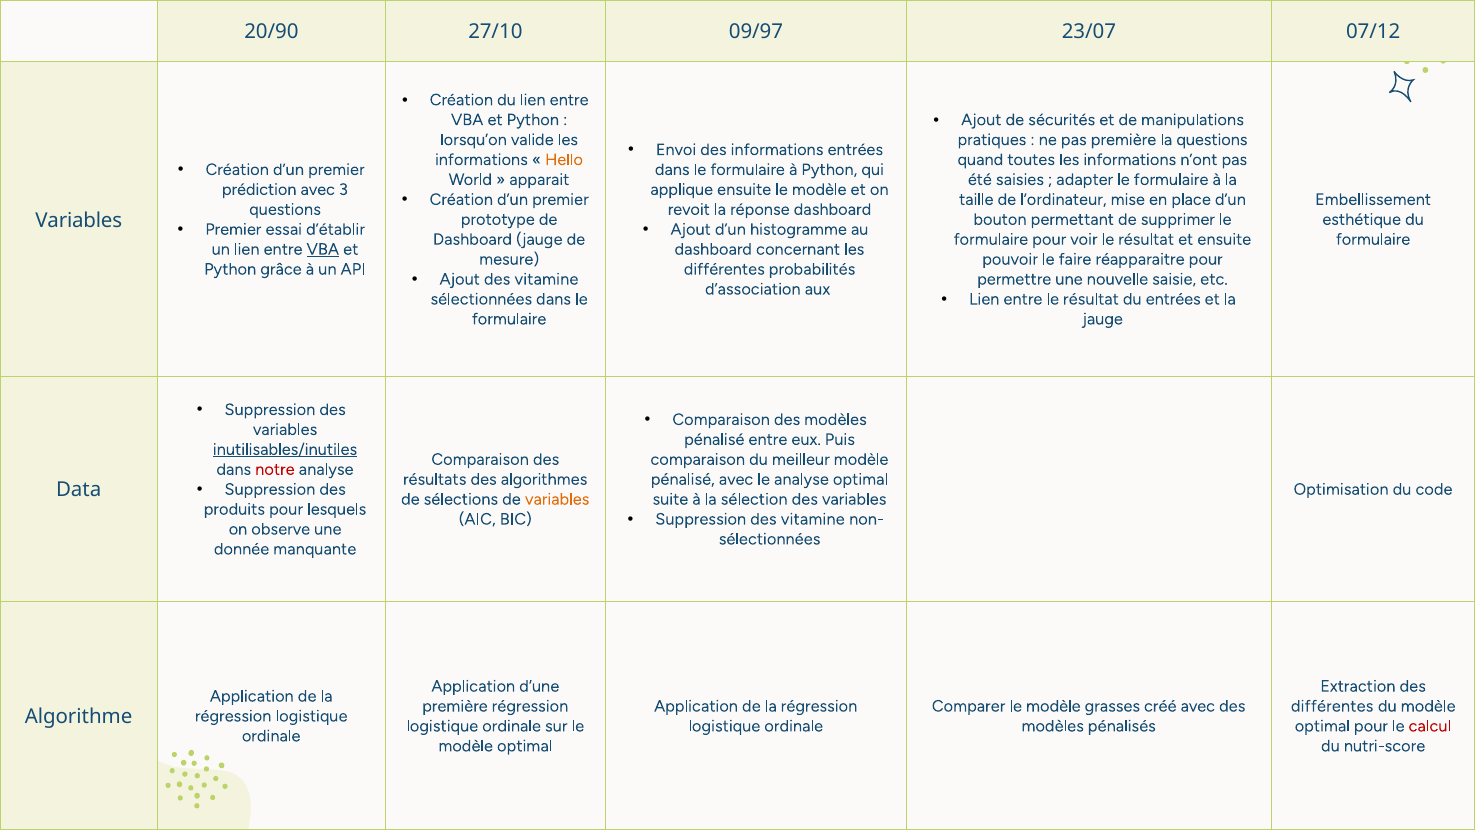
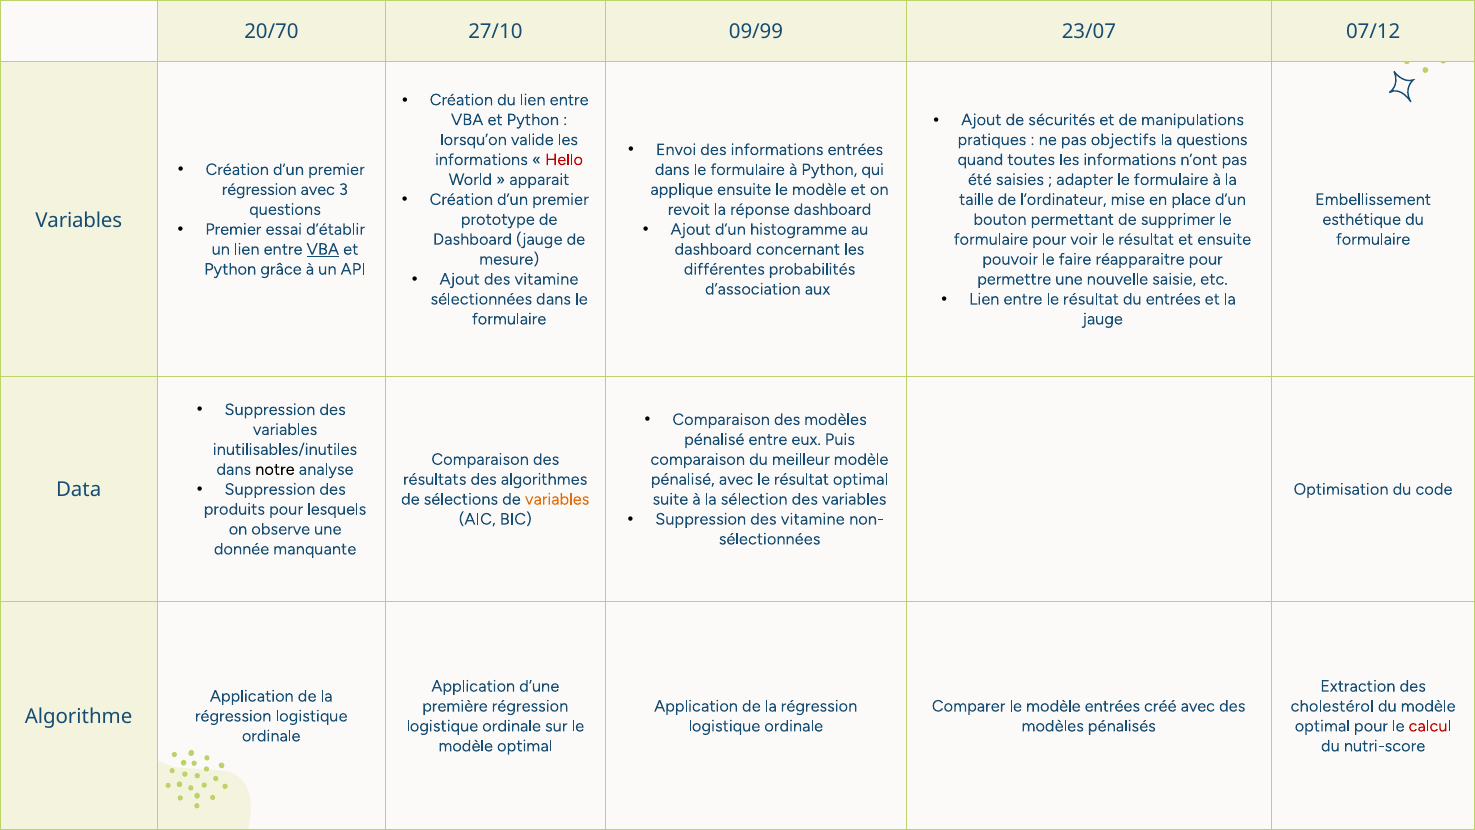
20/90: 20/90 -> 20/70 (271, 32)
09/97: 09/97 -> 09/99 (756, 32)
pas première: première -> objectifs (1123, 140)
Hello colour: orange -> red (564, 160)
prédiction: prédiction -> régression (259, 189)
inutilisables/inutiles underline: present -> none (285, 449)
notre colour: red -> black (275, 469)
avec le analyse: analyse -> résultat (801, 479)
modèle grasses: grasses -> entrées (1112, 706)
différentes: différentes -> cholestérol (1332, 706)
